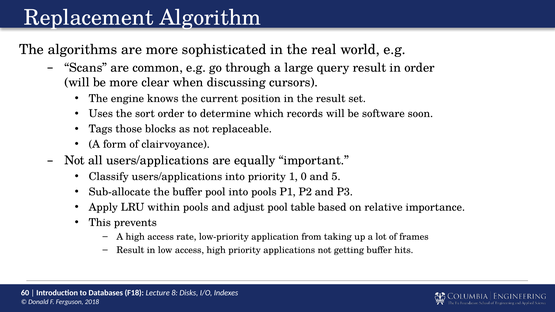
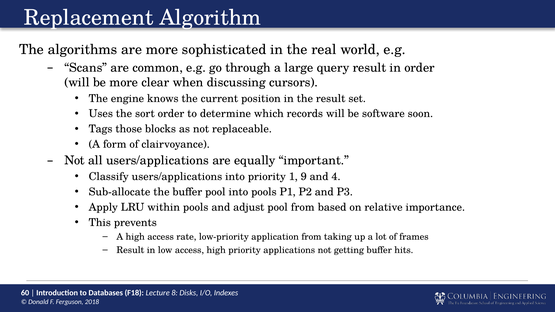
0: 0 -> 9 (304, 177)
5: 5 -> 4 (336, 177)
pool table: table -> from (303, 207)
